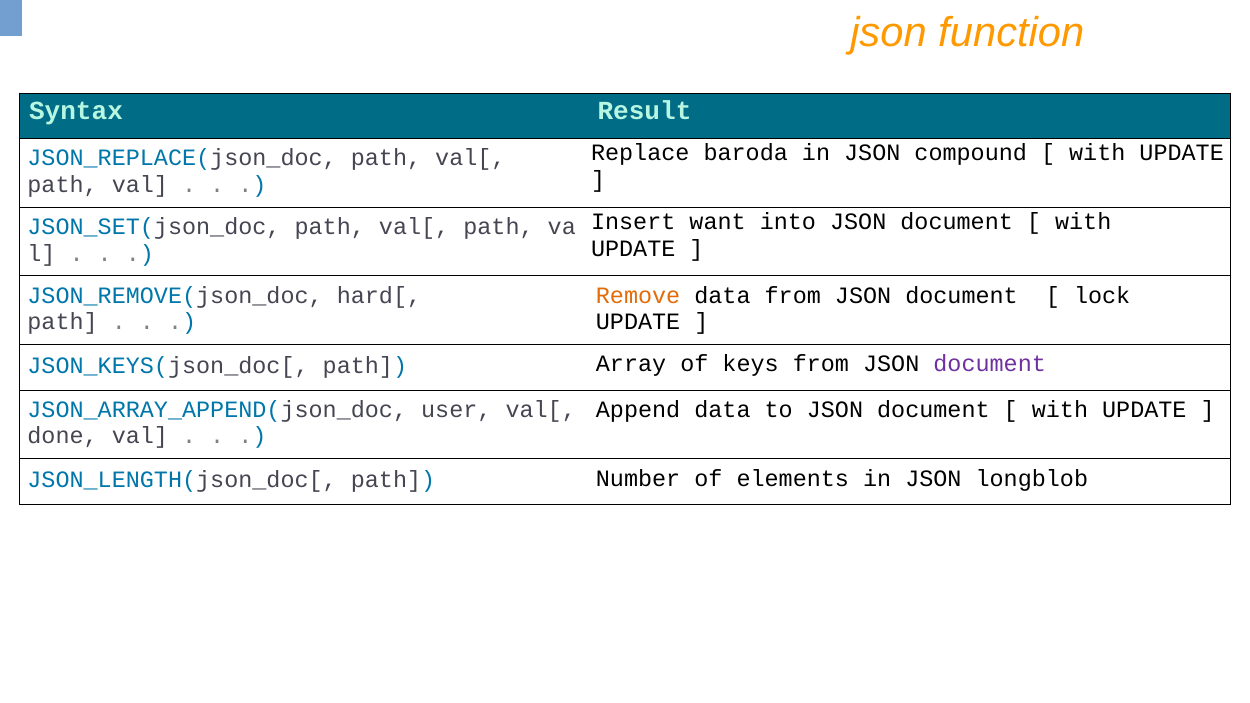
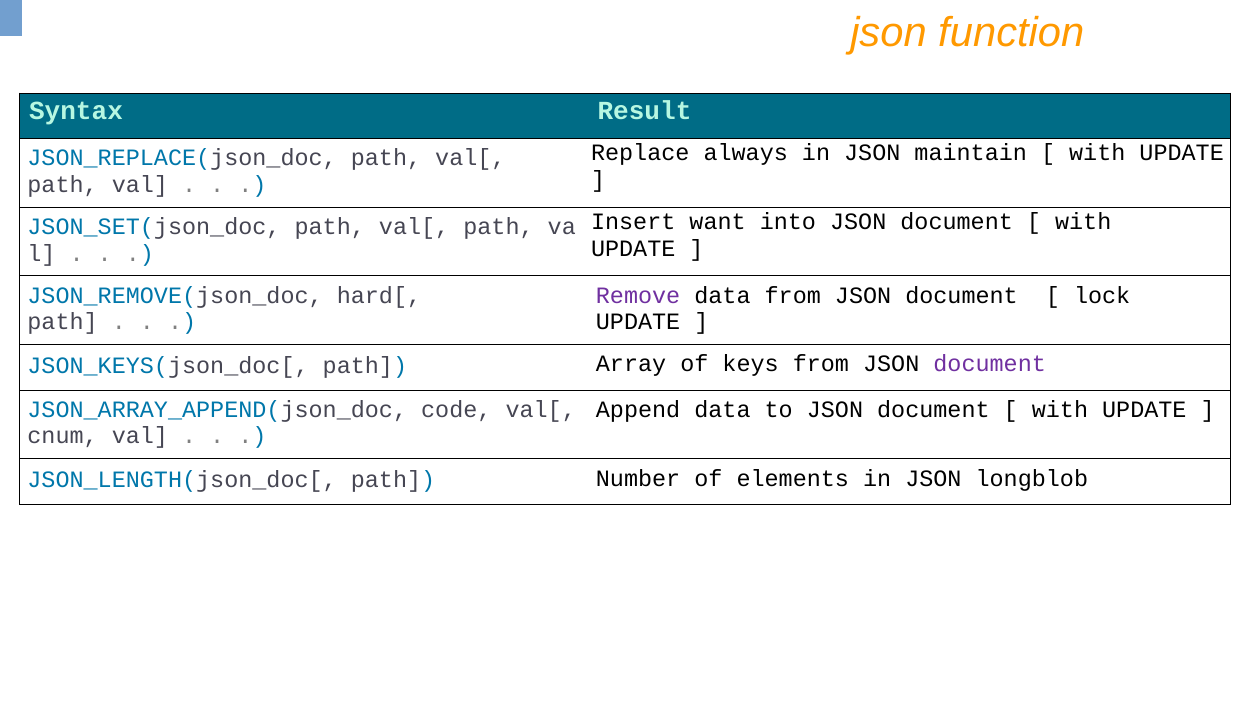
baroda: baroda -> always (746, 153)
compound: compound -> maintain (971, 153)
Remove colour: orange -> purple (638, 296)
user: user -> code (456, 410)
done: done -> cnum (63, 436)
